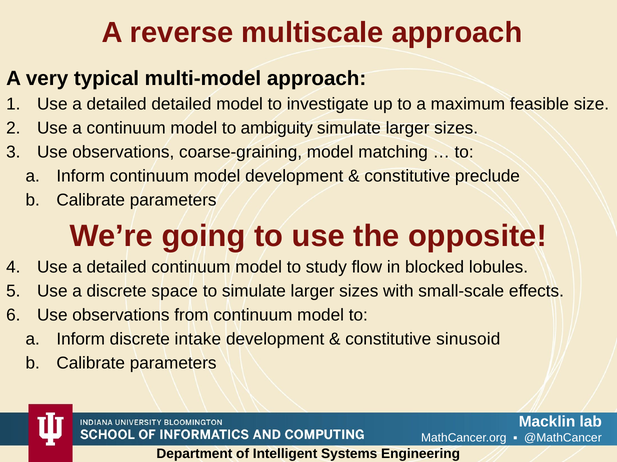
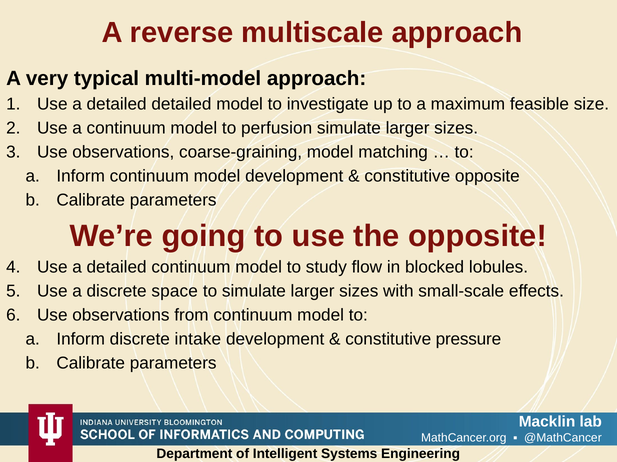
ambiguity: ambiguity -> perfusion (277, 128)
constitutive preclude: preclude -> opposite (487, 176)
sinusoid: sinusoid -> pressure (468, 340)
